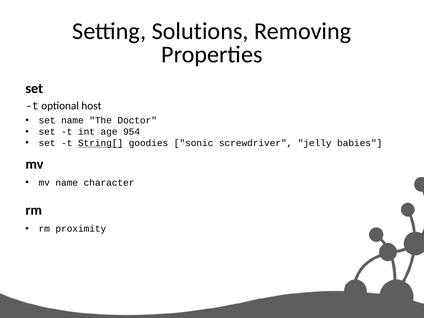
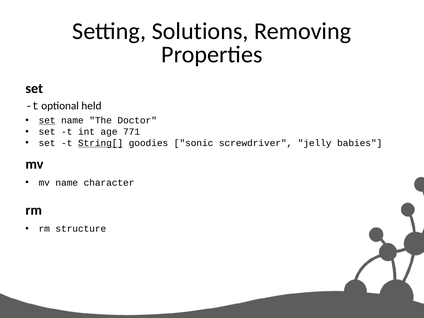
host: host -> held (91, 106)
set underline: none -> present (47, 120)
954: 954 -> 771 (132, 132)
proximity: proximity -> structure (81, 229)
